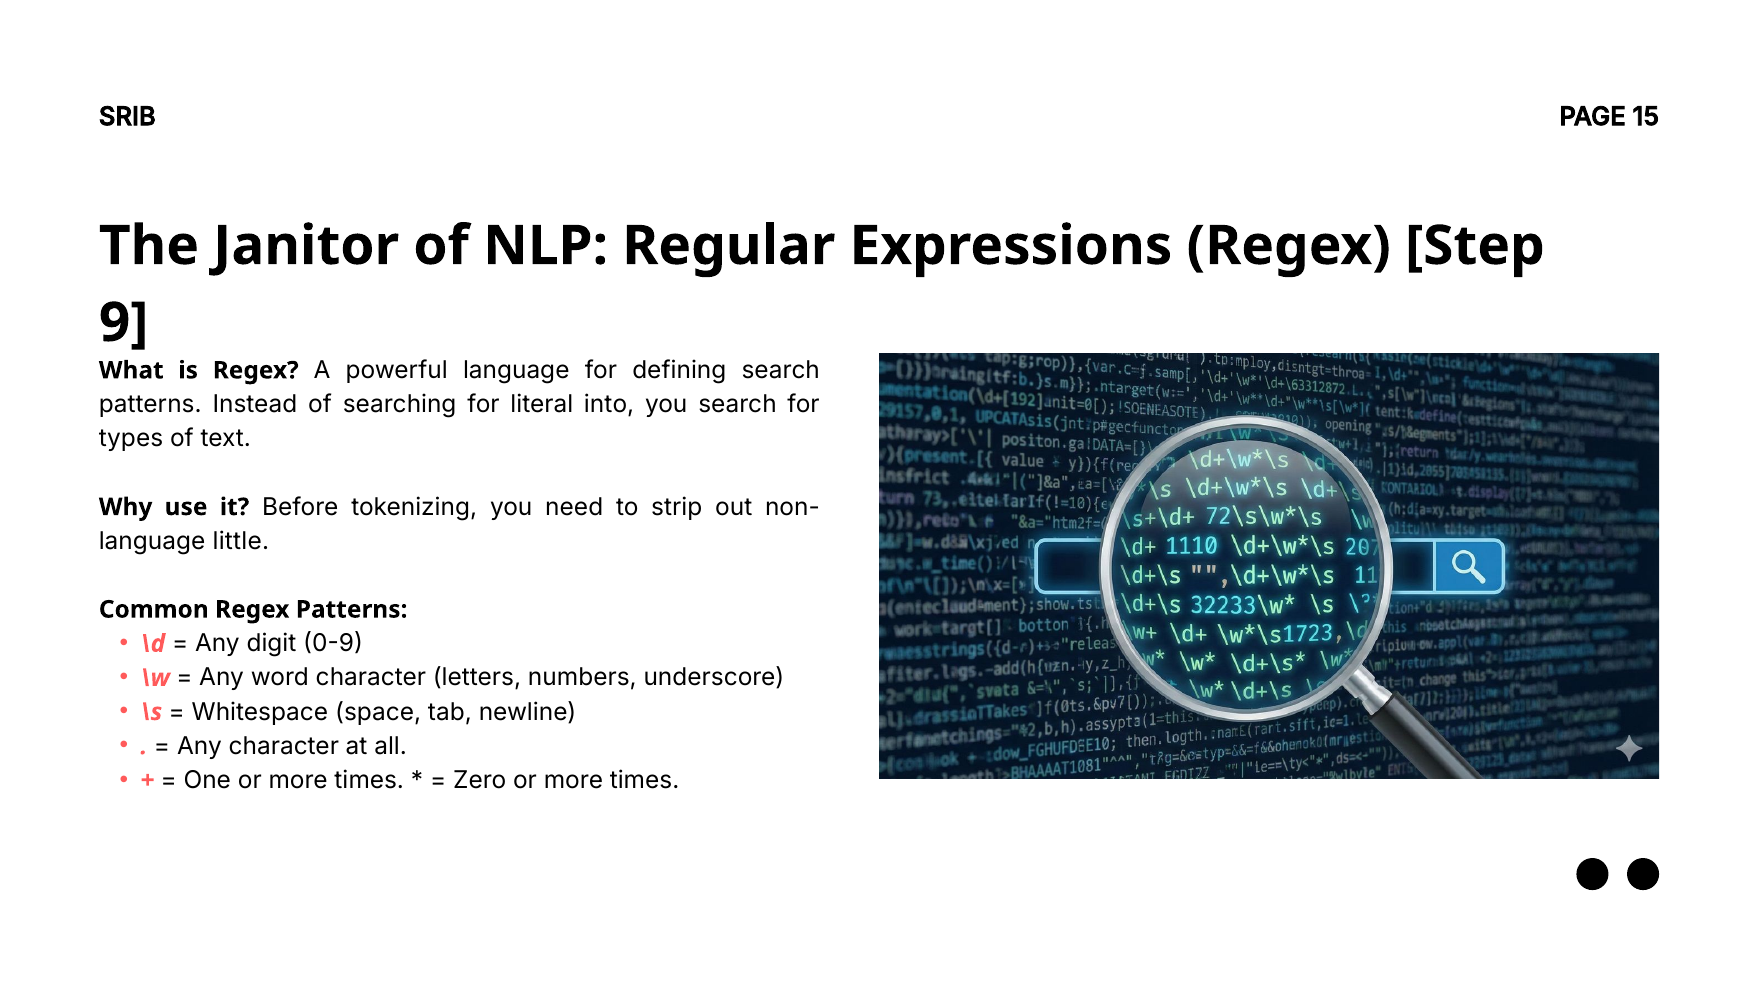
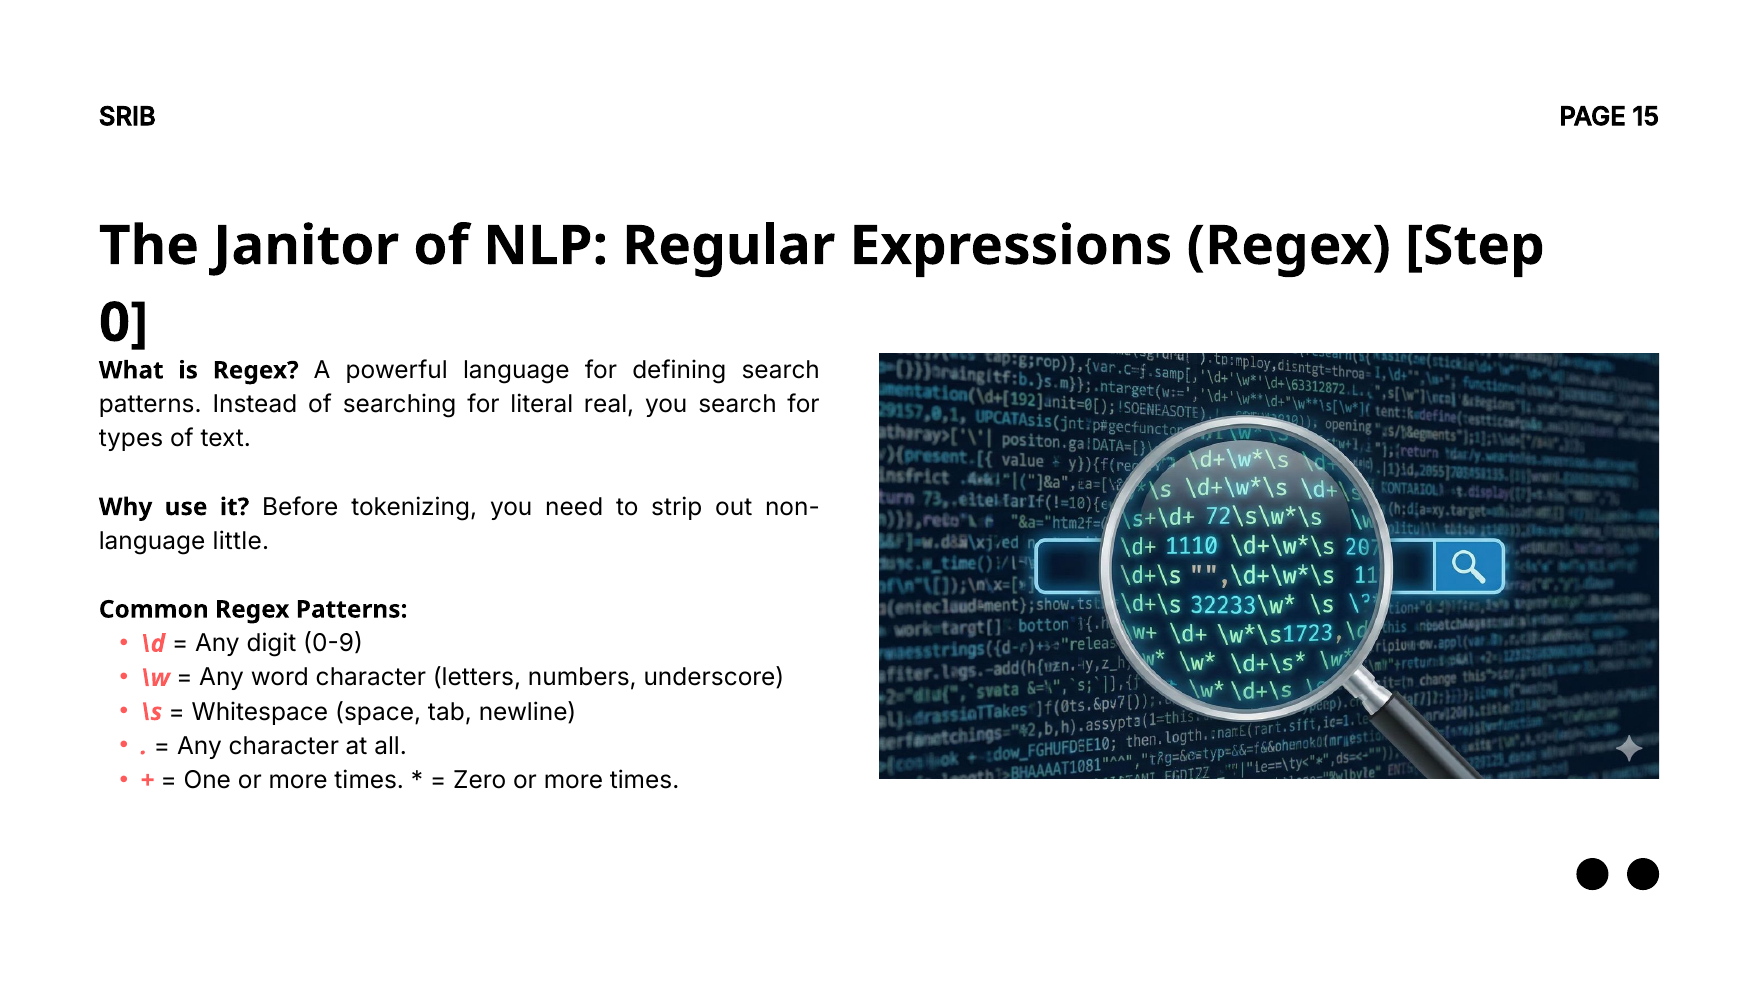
9: 9 -> 0 (124, 323)
into: into -> real (609, 405)
